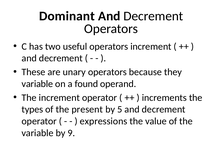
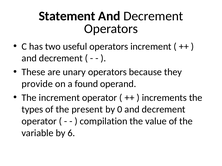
Dominant: Dominant -> Statement (67, 16)
variable: variable -> provide (37, 84)
5: 5 -> 0 (120, 110)
expressions: expressions -> compilation (104, 122)
9: 9 -> 6 (71, 133)
